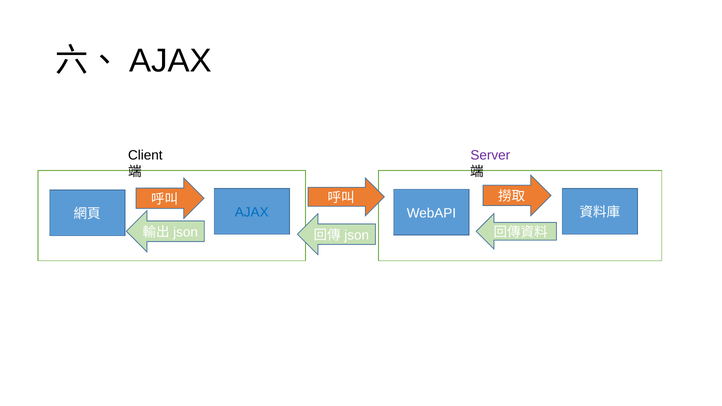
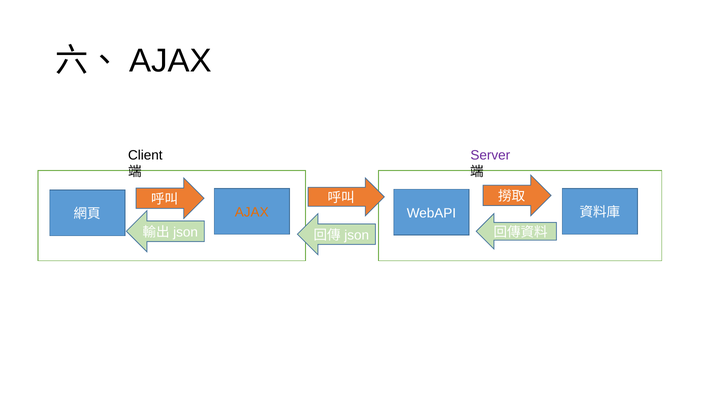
AJAX colour: blue -> orange (252, 212)
